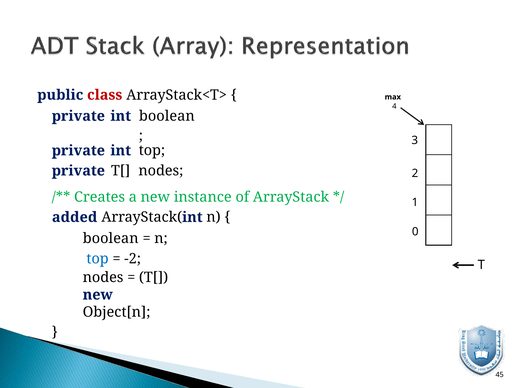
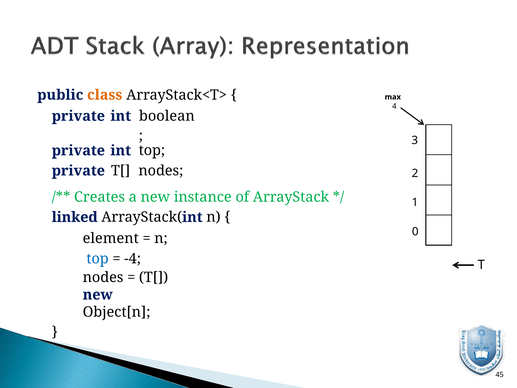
class colour: red -> orange (105, 95)
added: added -> linked (75, 217)
boolean: boolean -> element (111, 238)
-2: -2 -> -4 (133, 258)
